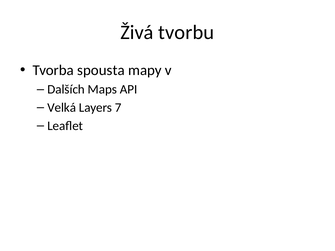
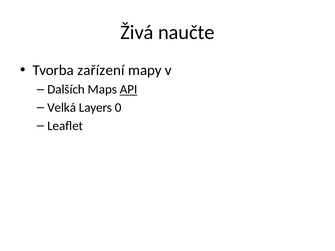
tvorbu: tvorbu -> naučte (186, 32)
spousta: spousta -> zařízení (101, 70)
API underline: none -> present (129, 90)
7: 7 -> 0 (118, 108)
